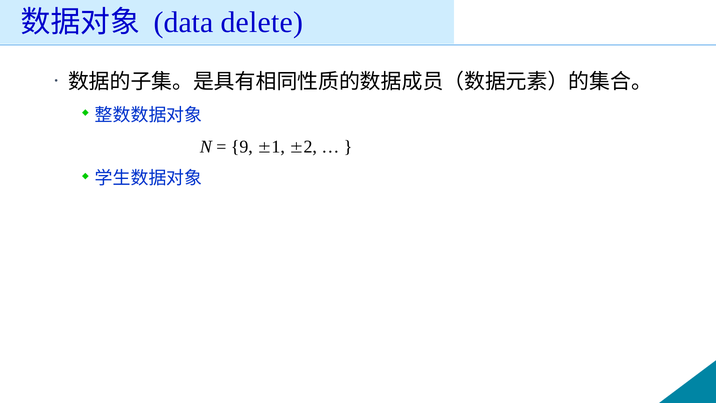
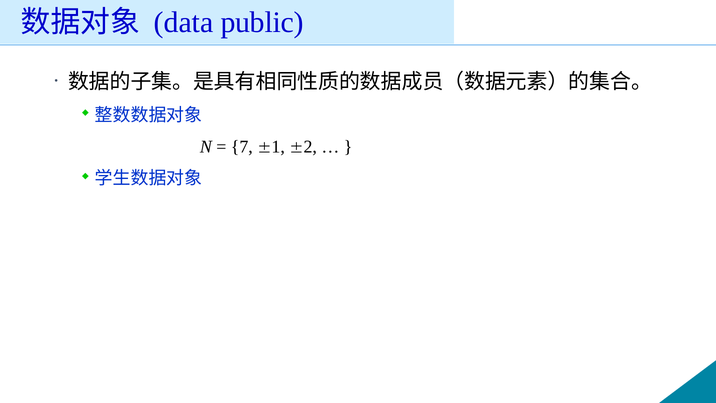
delete: delete -> public (262, 23)
9: 9 -> 7 (242, 147)
